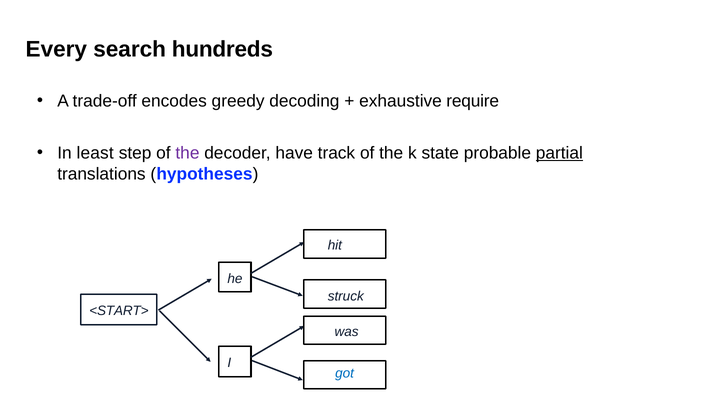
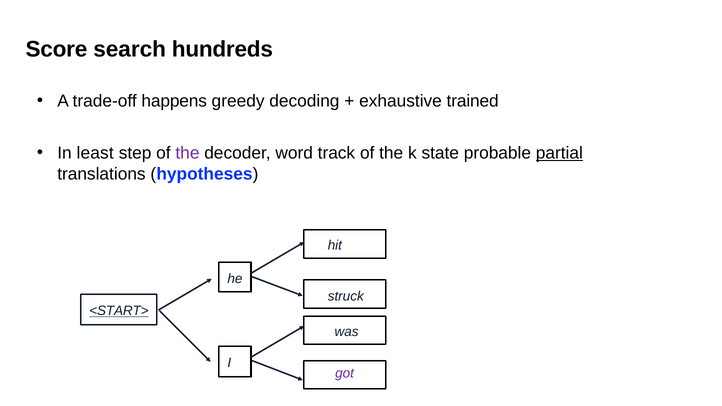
Every: Every -> Score (56, 49)
encodes: encodes -> happens (174, 101)
require: require -> trained (473, 101)
have: have -> word (294, 153)
<START> underline: none -> present (119, 311)
got colour: blue -> purple (345, 373)
